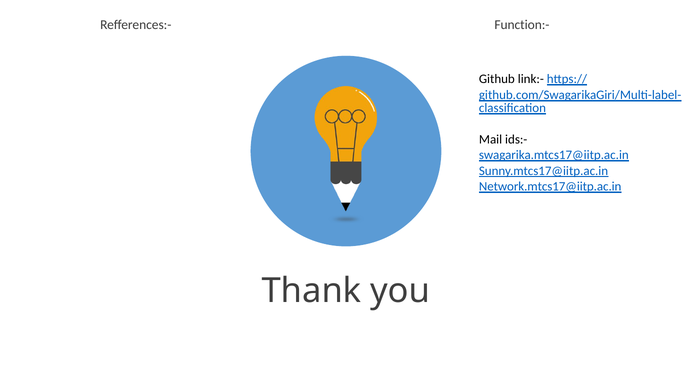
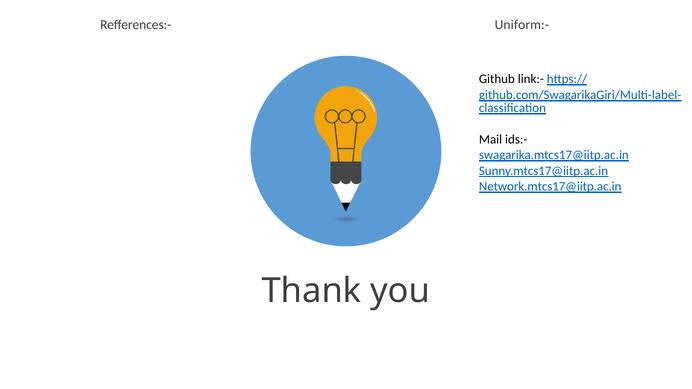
Function:-: Function:- -> Uniform:- (522, 25)
